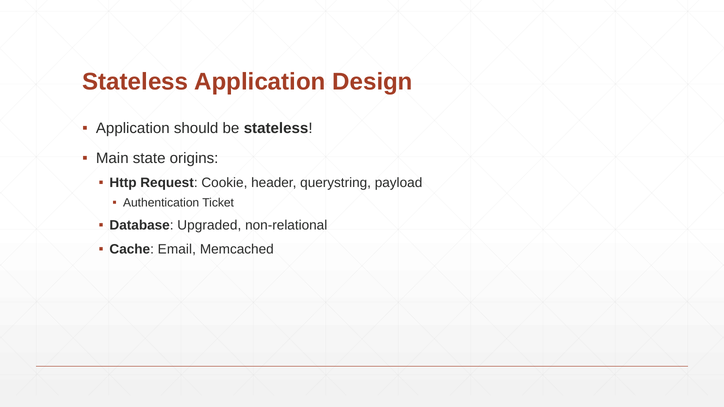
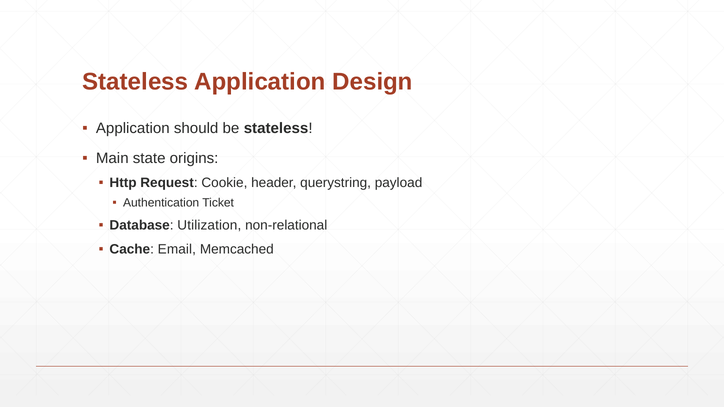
Upgraded: Upgraded -> Utilization (209, 226)
